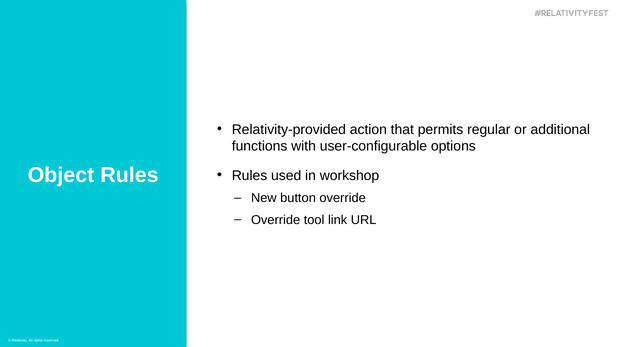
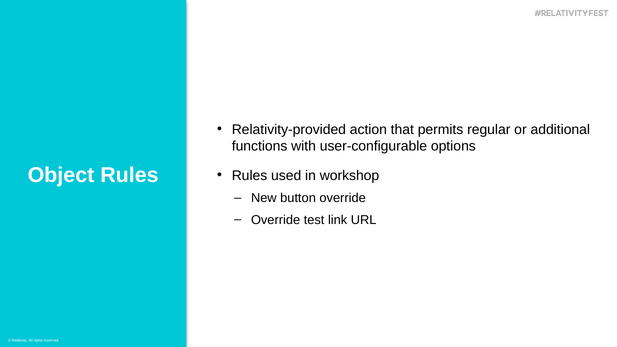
tool: tool -> test (314, 220)
